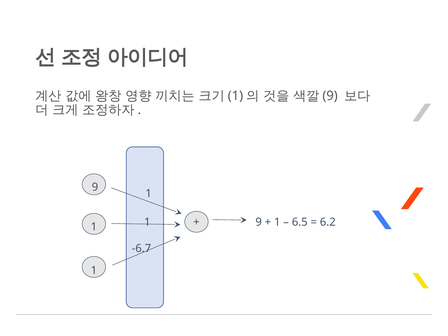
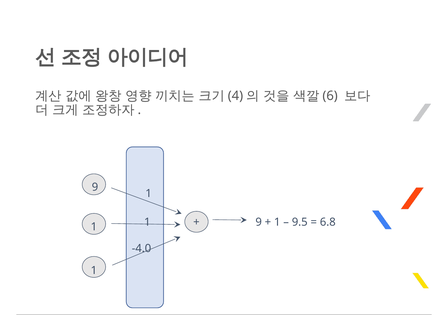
1: 1 -> 4 (235, 96)
9: 9 -> 6 (330, 96)
6.5: 6.5 -> 9.5 (300, 222)
6.2: 6.2 -> 6.8 (328, 222)
-6.7: -6.7 -> -4.0 (141, 248)
